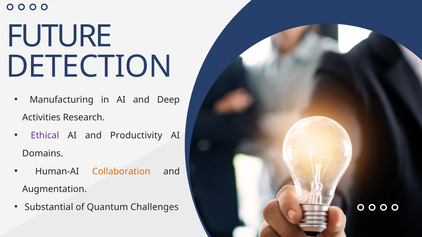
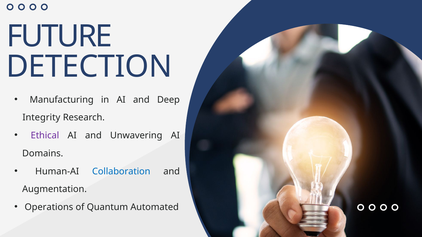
Activities: Activities -> Integrity (41, 118)
Productivity: Productivity -> Unwavering (136, 136)
Collaboration colour: orange -> blue (121, 172)
Substantial: Substantial -> Operations (49, 207)
Challenges: Challenges -> Automated (155, 207)
